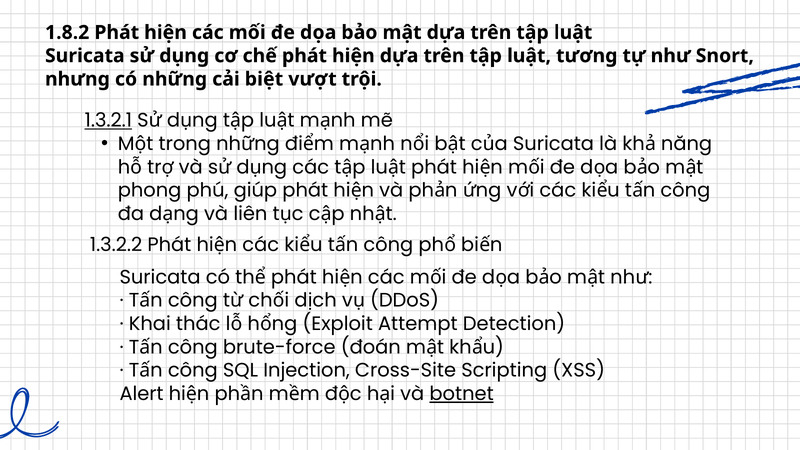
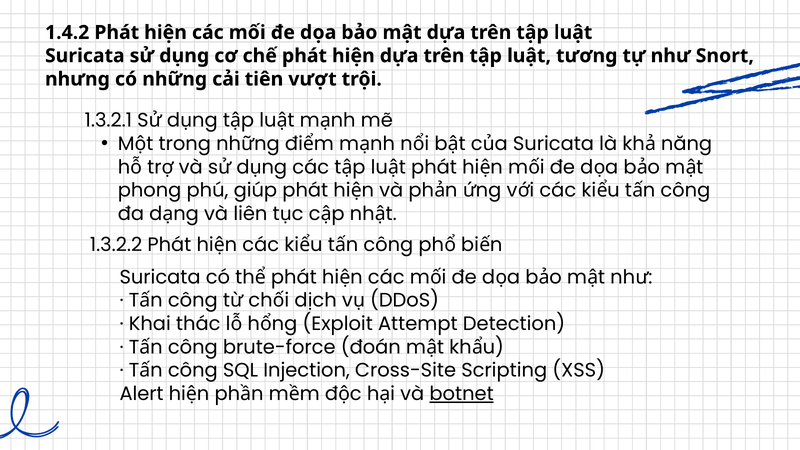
1.8.2: 1.8.2 -> 1.4.2 (67, 32)
biệt: biệt -> tiên (264, 79)
1.3.2.1 underline: present -> none (108, 121)
